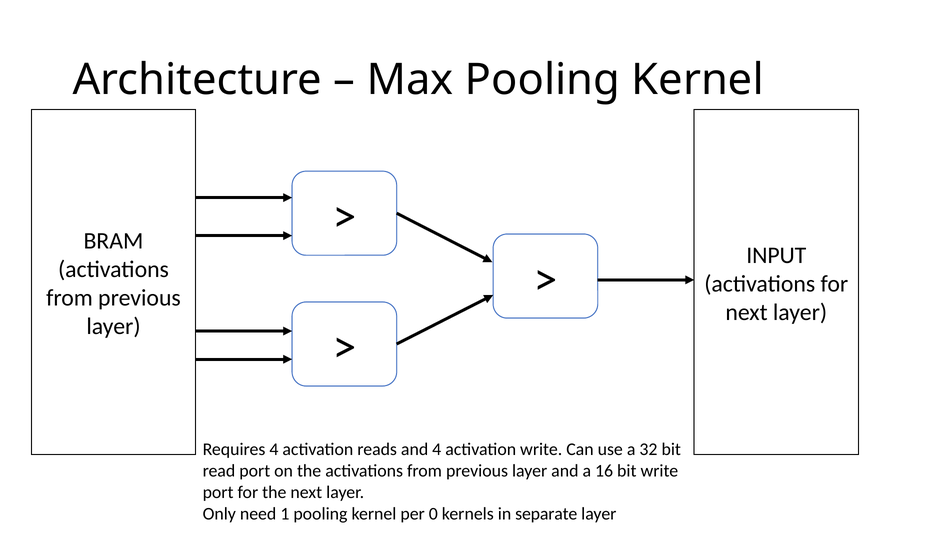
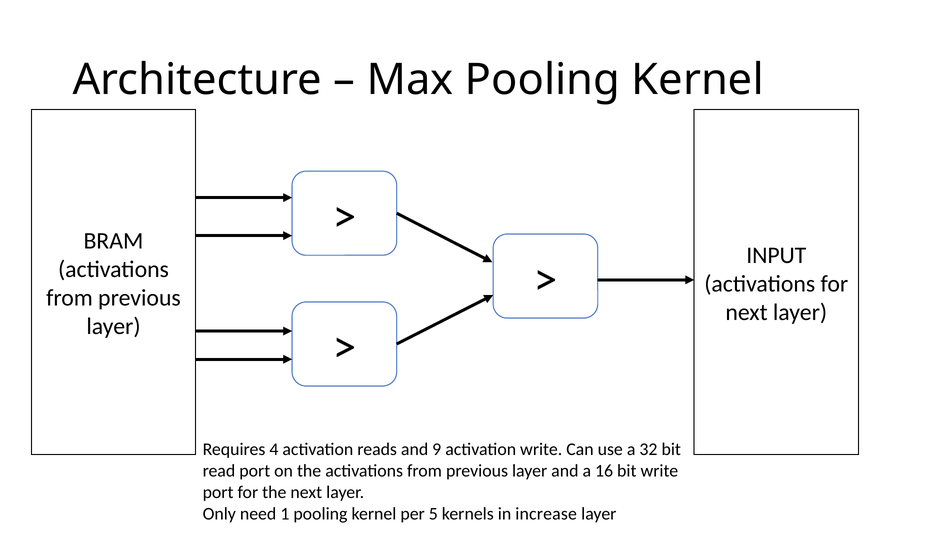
and 4: 4 -> 9 (437, 450)
0: 0 -> 5 (433, 514)
separate: separate -> increase (546, 514)
